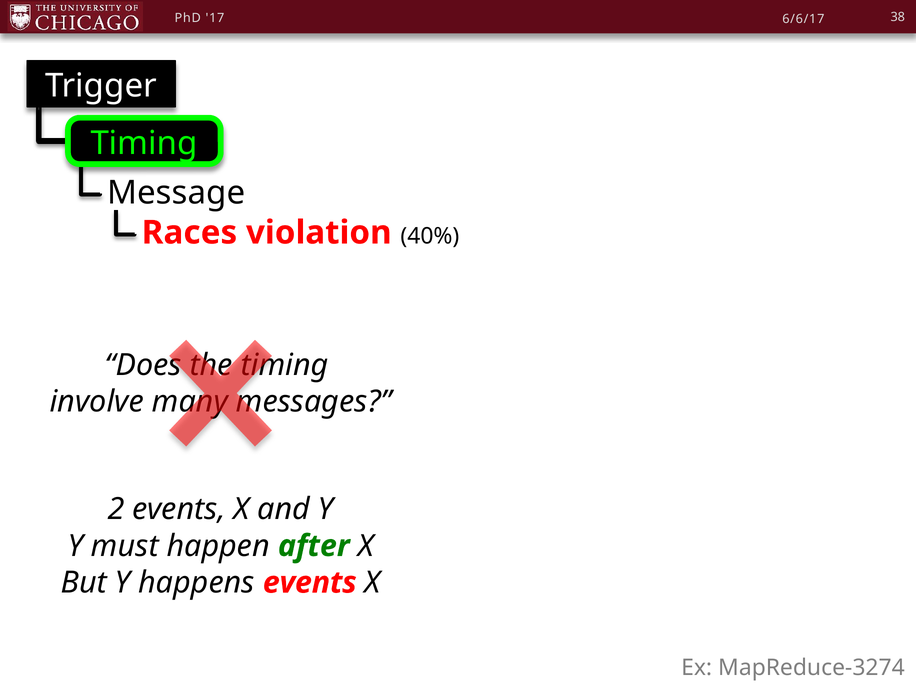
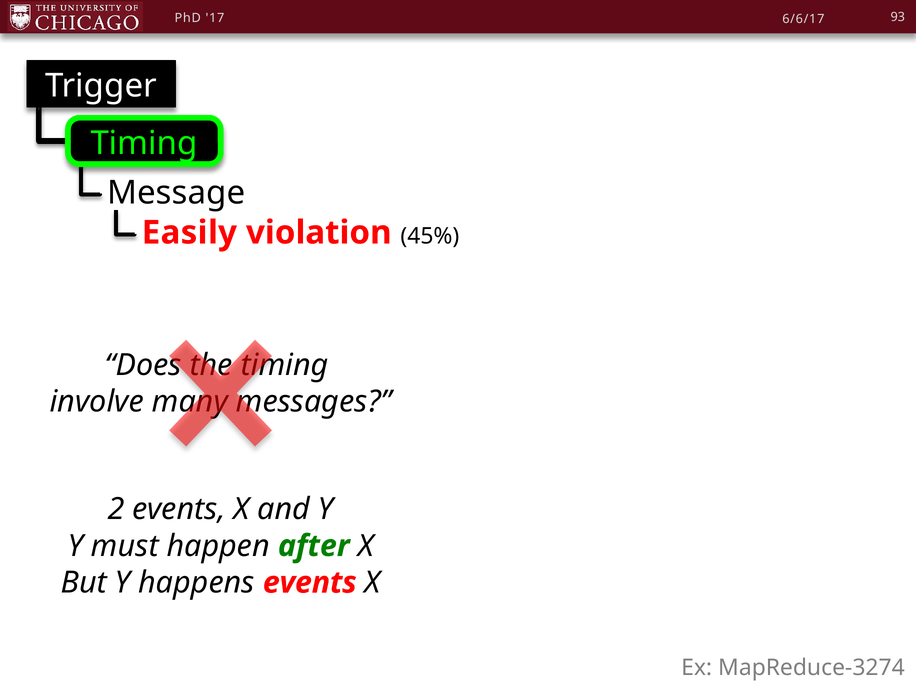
38: 38 -> 93 (898, 17)
Races: Races -> Easily (189, 233)
40%: 40% -> 45% (430, 236)
